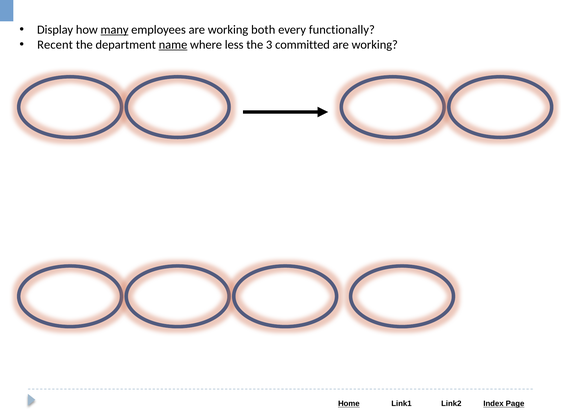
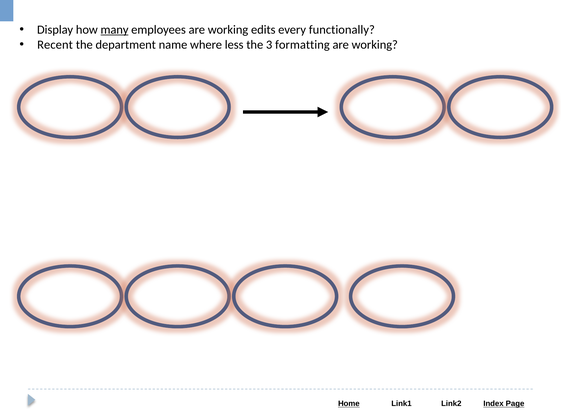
both: both -> edits (263, 30)
name underline: present -> none (173, 45)
committed: committed -> formatting (302, 45)
